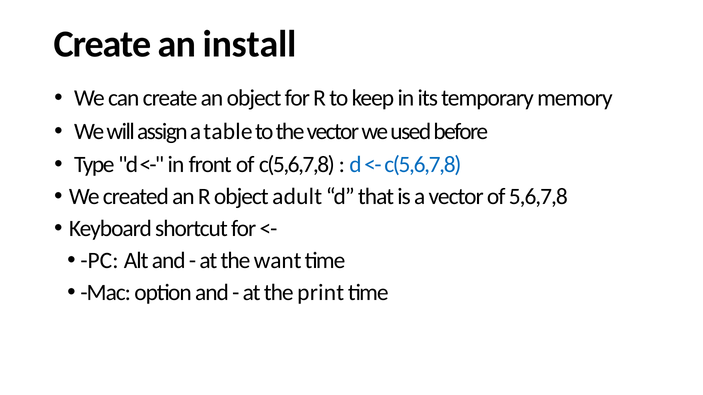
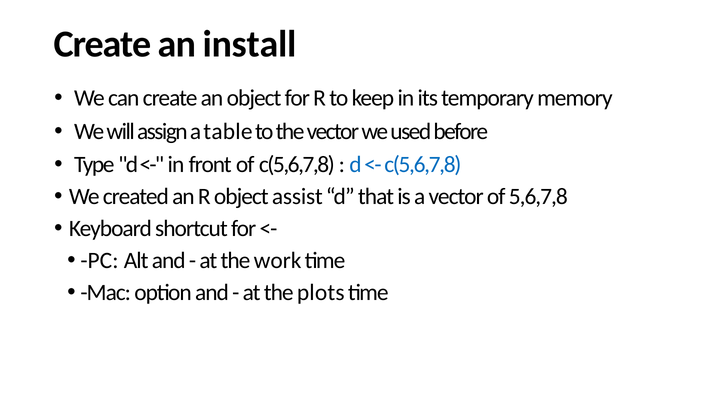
adult: adult -> assist (297, 197)
want: want -> work (278, 261)
print: print -> plots (321, 293)
